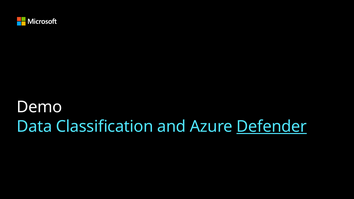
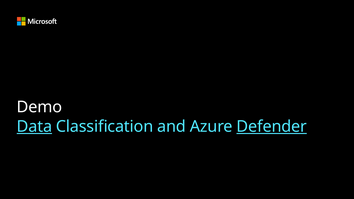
Data underline: none -> present (34, 127)
